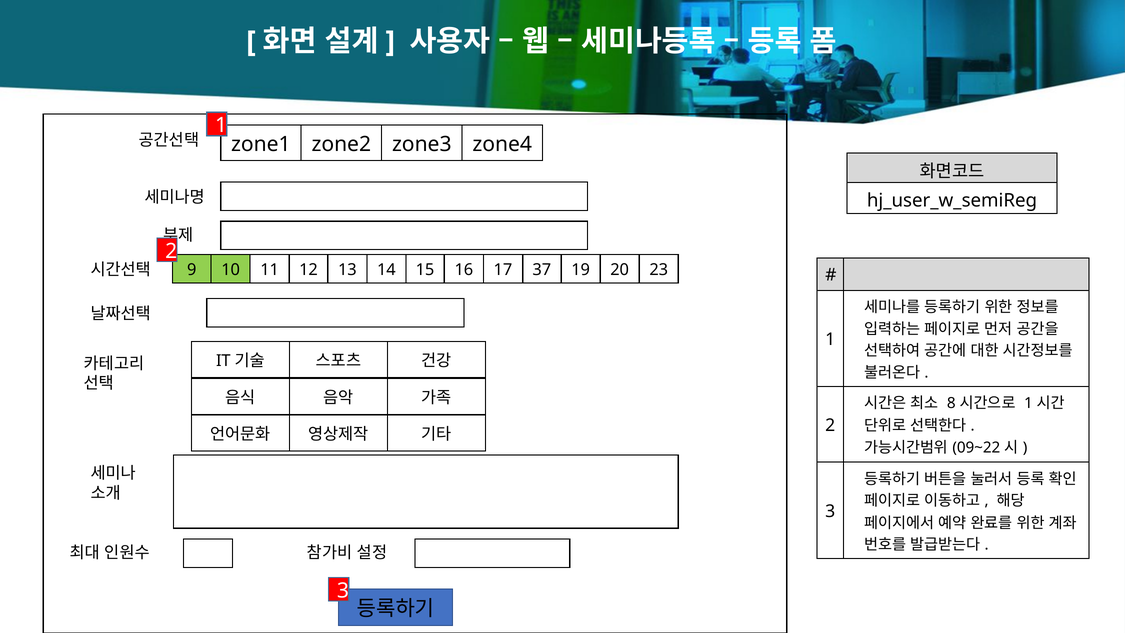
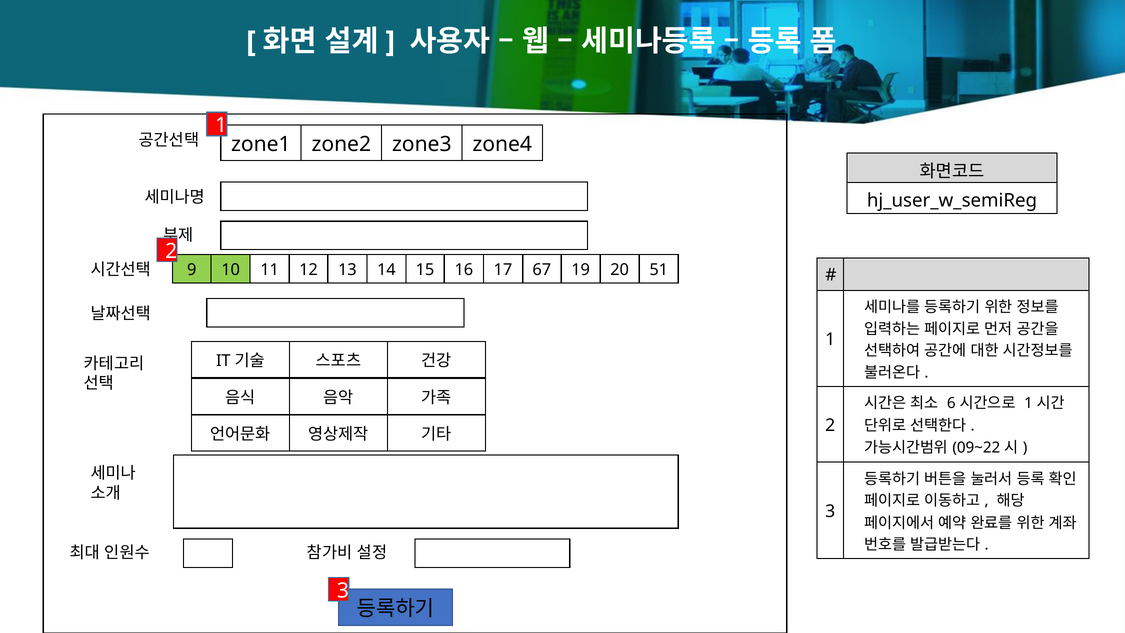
37: 37 -> 67 (542, 270)
23: 23 -> 51 (659, 270)
8: 8 -> 6 (951, 403)
